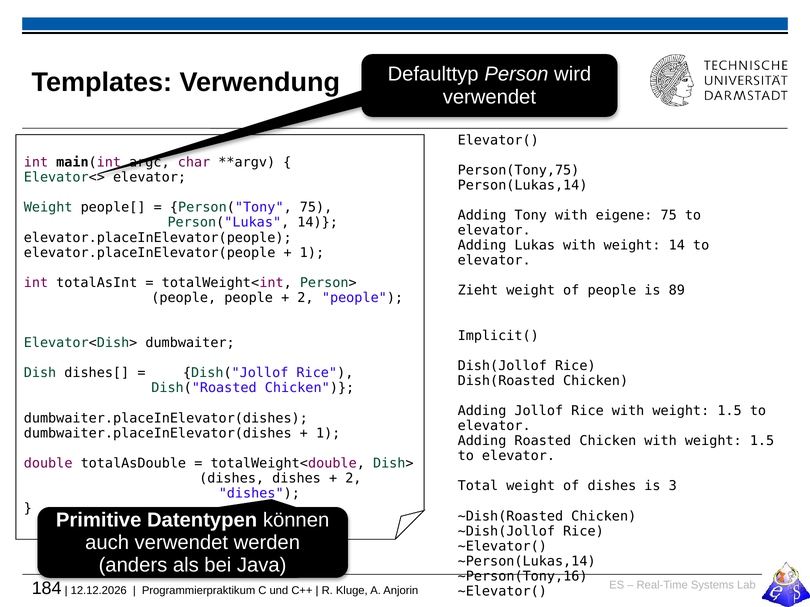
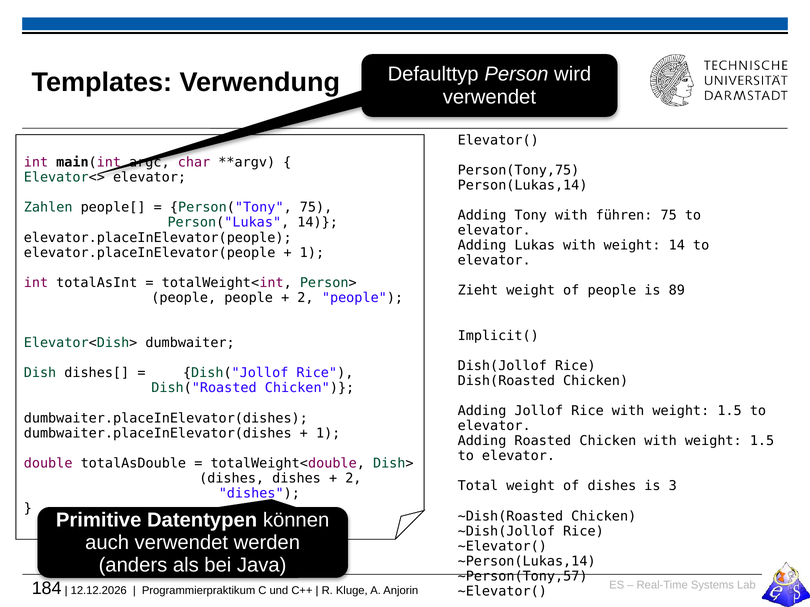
Weight: Weight -> Zahlen (48, 208)
eigene: eigene -> führen (624, 215)
~Person(Tony,16: ~Person(Tony,16 -> ~Person(Tony,57 (523, 577)
